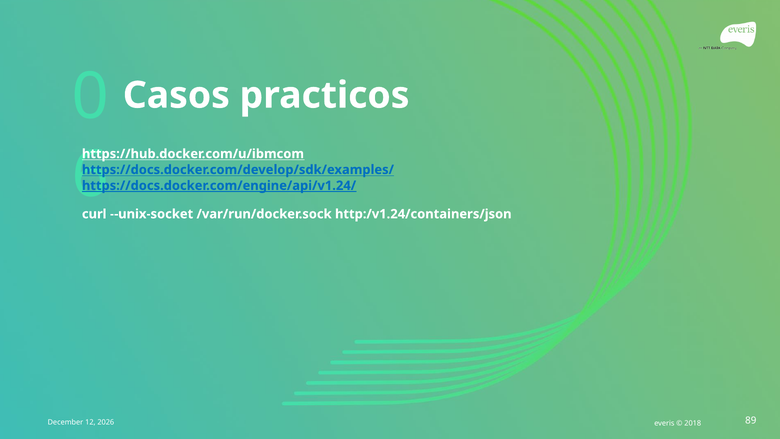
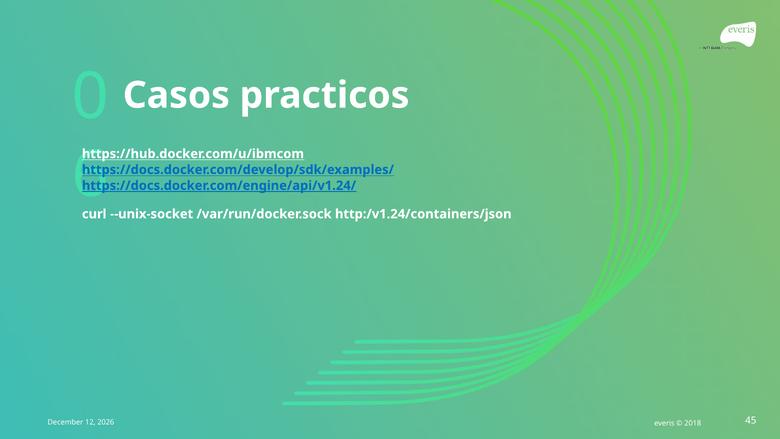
89: 89 -> 45 (751, 420)
